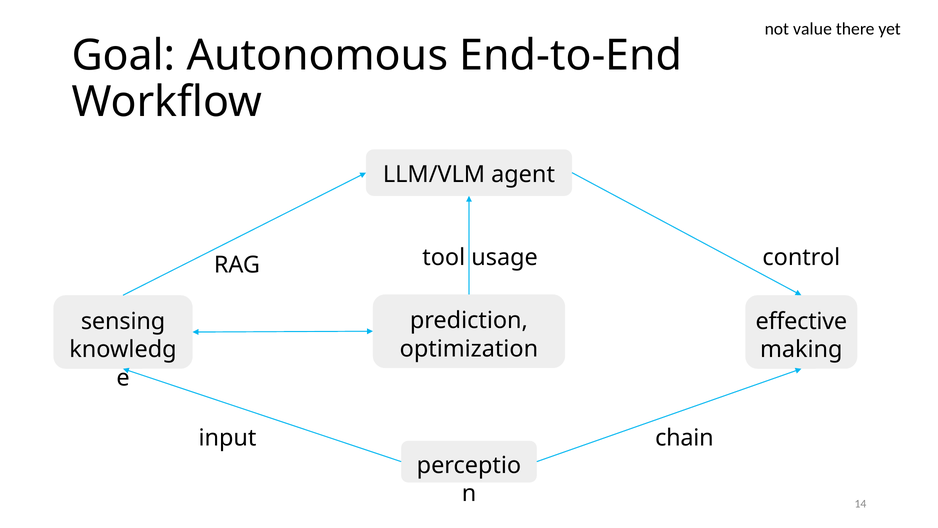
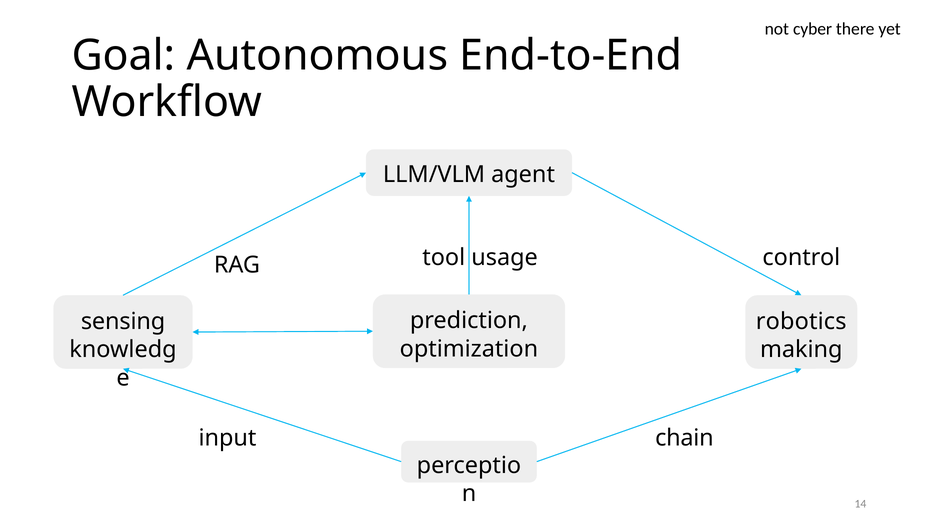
value: value -> cyber (813, 29)
effective: effective -> robotics (801, 321)
